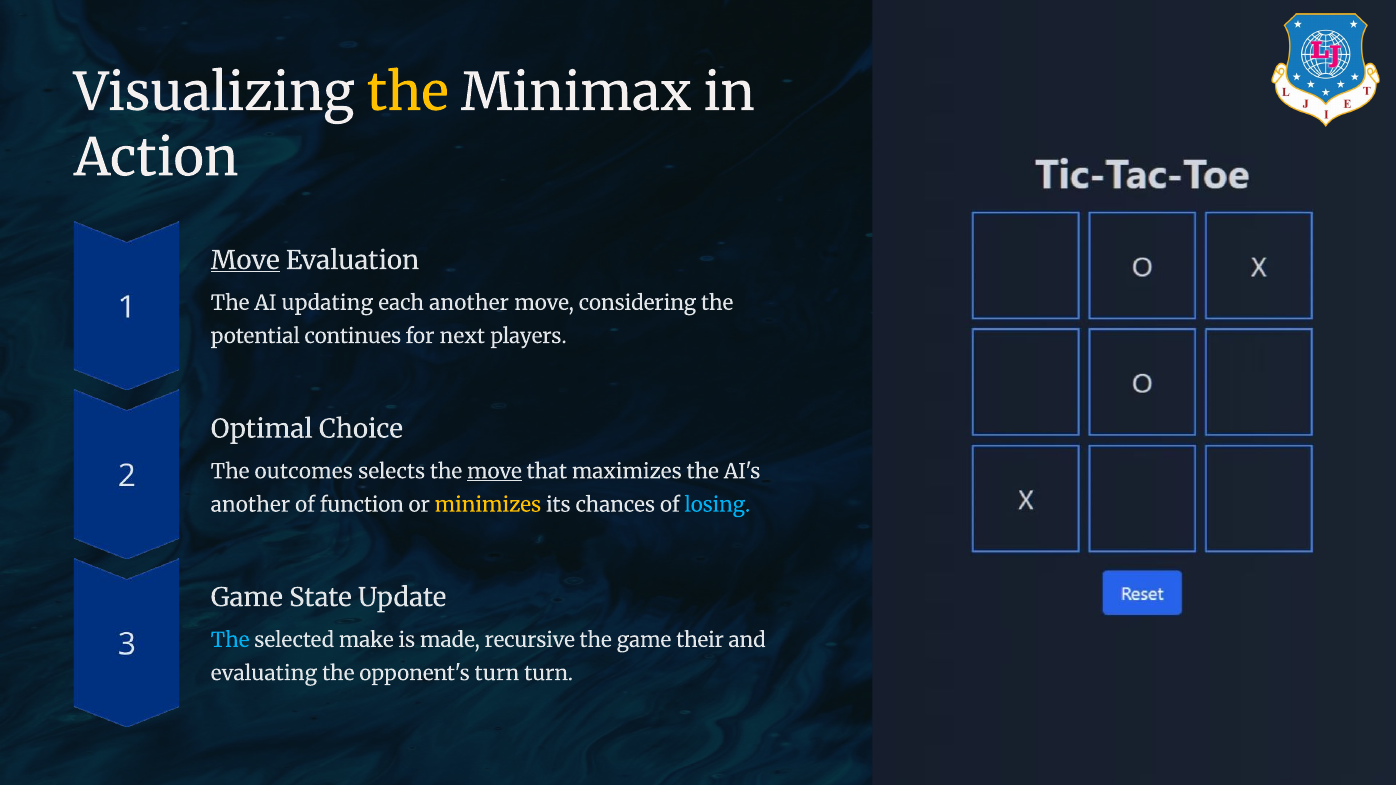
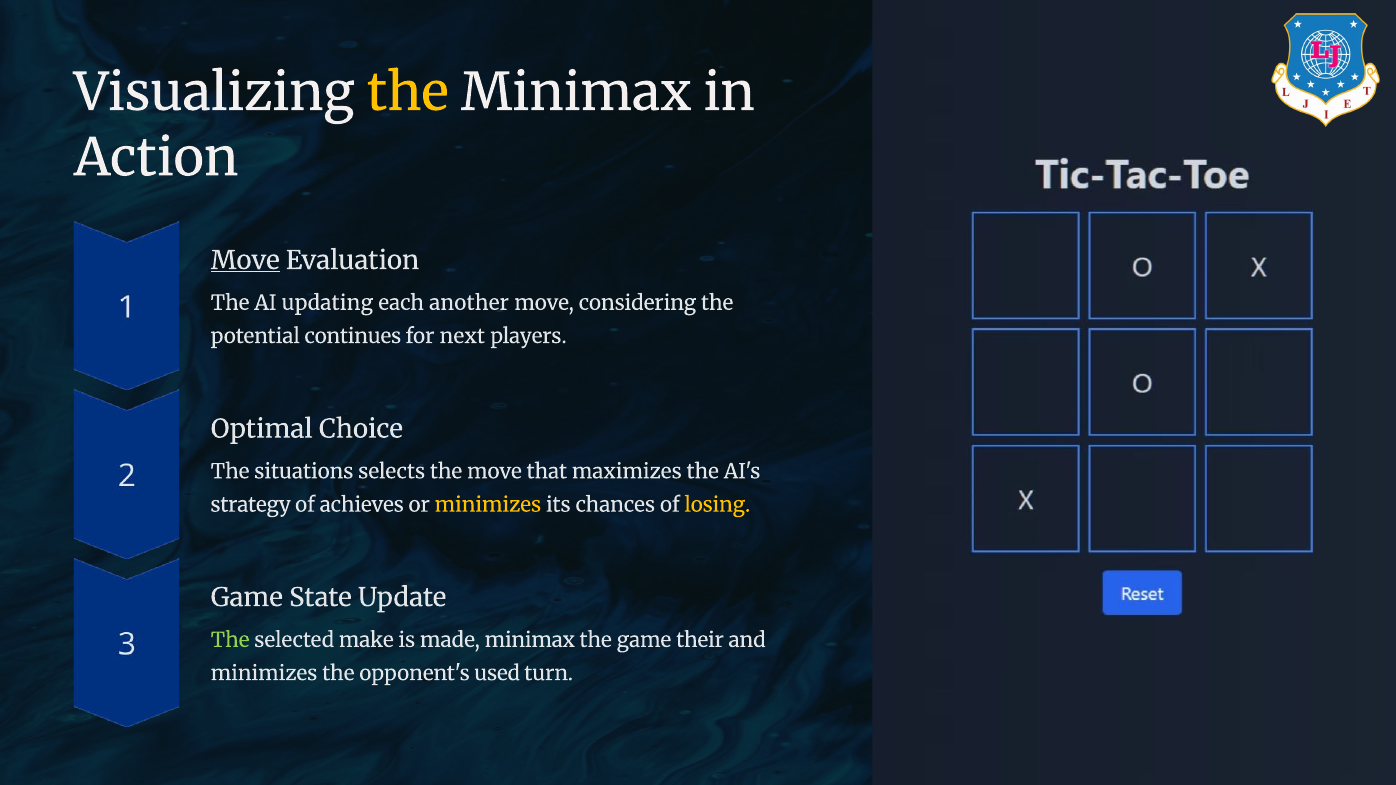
outcomes: outcomes -> situations (304, 472)
move underline: present -> none (494, 472)
another: another -> strategy (251, 505)
function: function -> achieves (362, 505)
losing colour: light blue -> yellow (717, 505)
The colour: light blue -> light green (230, 640)
made recursive: recursive -> minimax (530, 640)
evaluating: evaluating -> minimizes (264, 674)
opponent's turn: turn -> used (497, 674)
